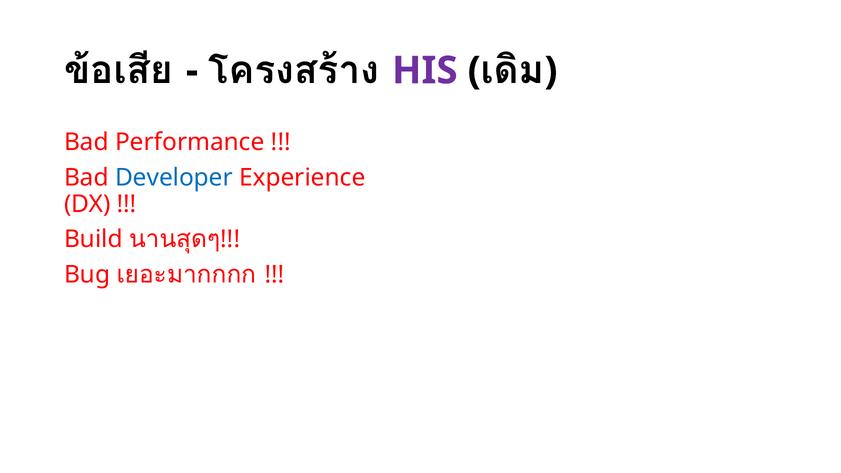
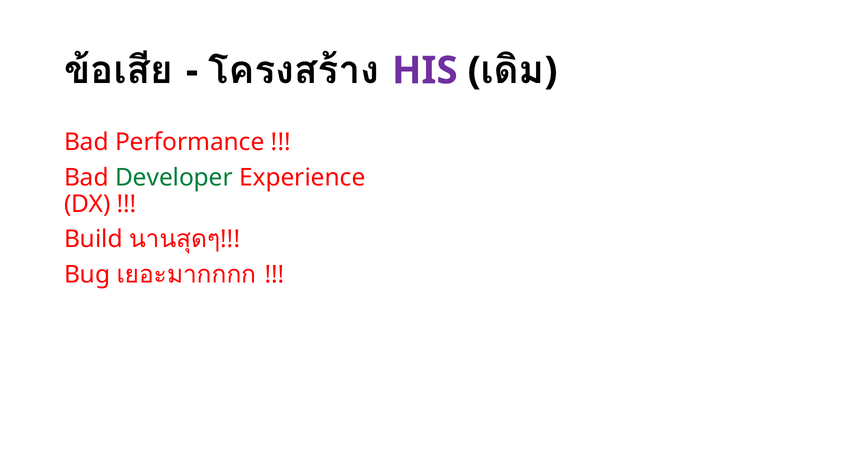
Developer colour: blue -> green (174, 177)
